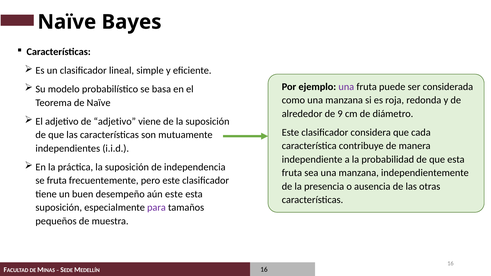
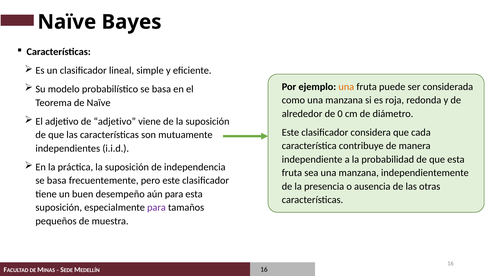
una colour: purple -> orange (346, 87)
9: 9 -> 0 (340, 114)
fruta: fruta -> basa (57, 181)
aún este: este -> para (174, 194)
